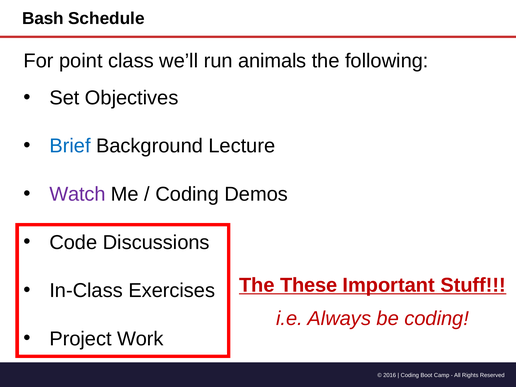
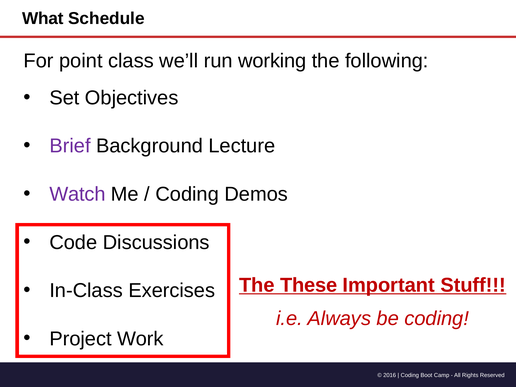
Bash: Bash -> What (43, 18)
animals: animals -> working (272, 61)
Brief colour: blue -> purple (70, 146)
